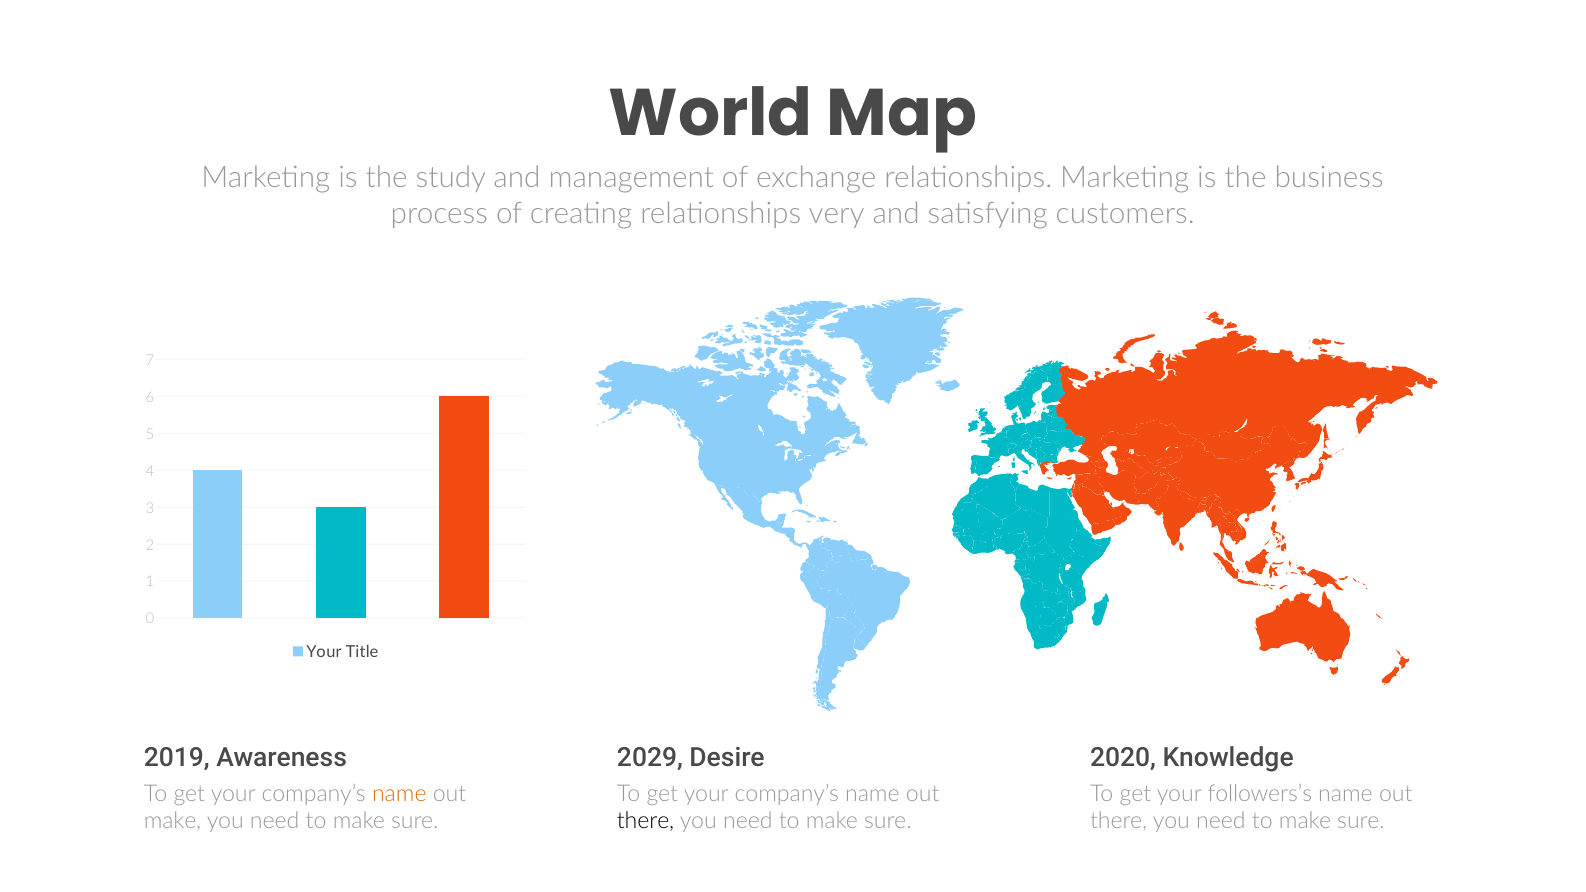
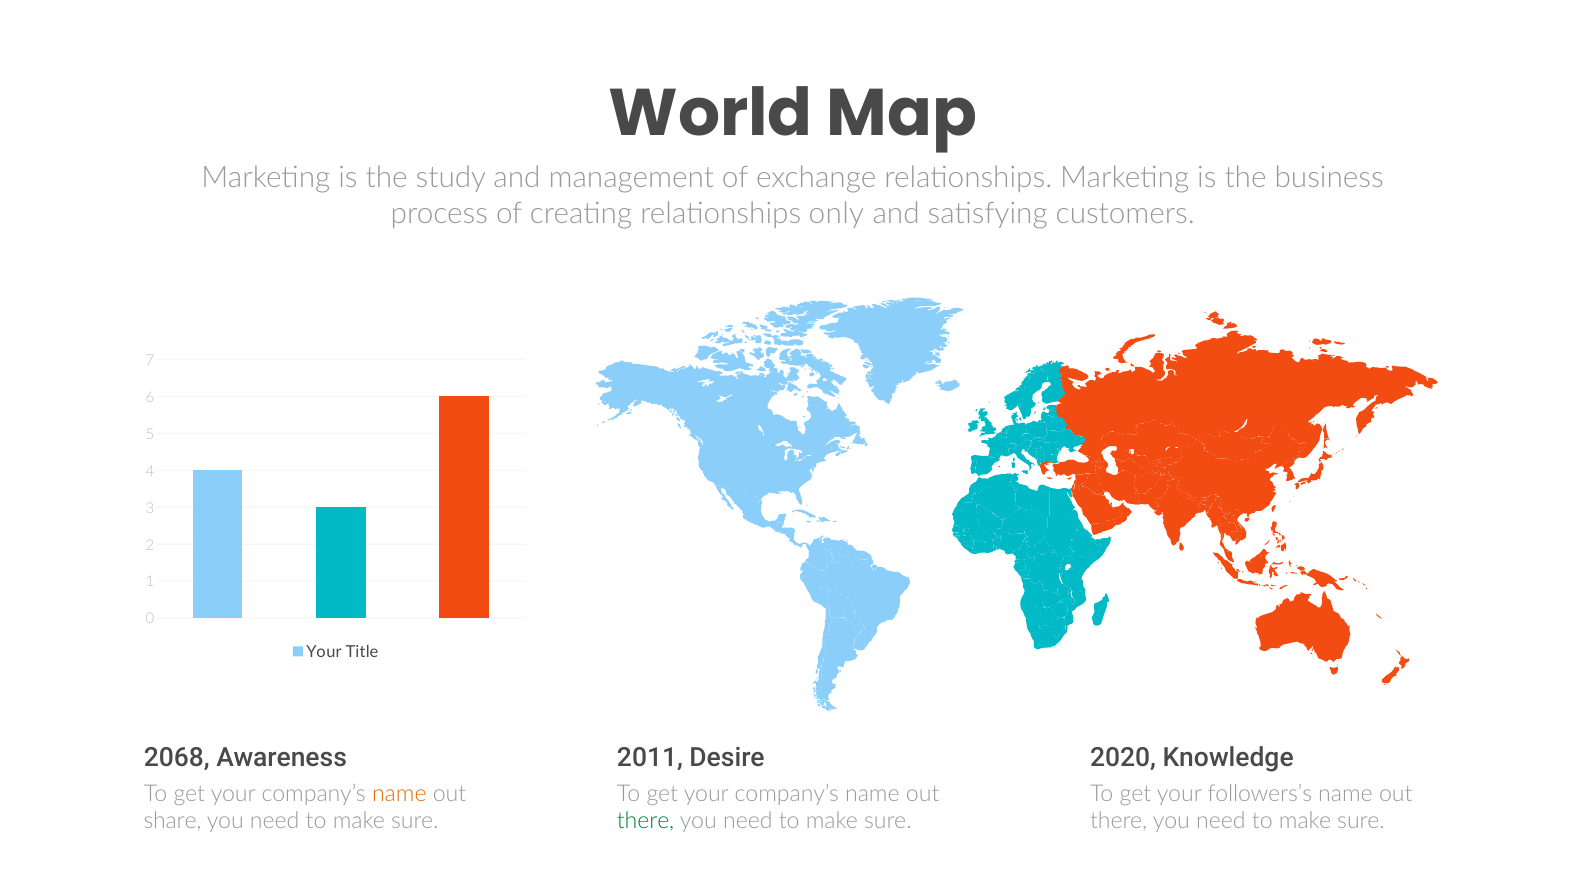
very: very -> only (836, 214)
2019: 2019 -> 2068 (177, 758)
2029: 2029 -> 2011 (650, 758)
make: make -> share (173, 822)
there colour: black -> green (646, 822)
